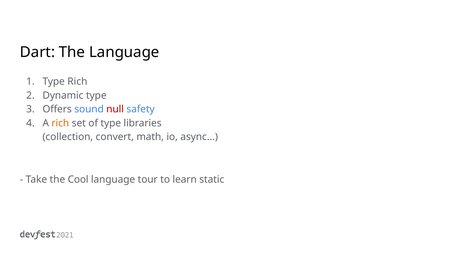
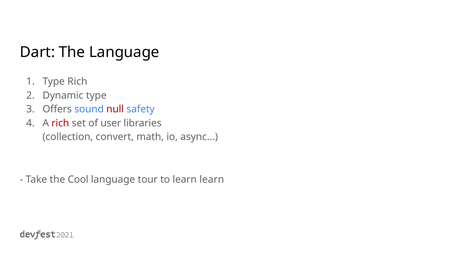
rich colour: orange -> red (60, 123)
of type: type -> user (111, 123)
learn static: static -> learn (212, 180)
